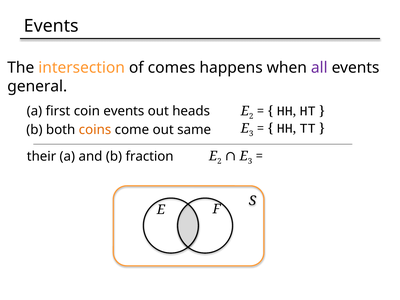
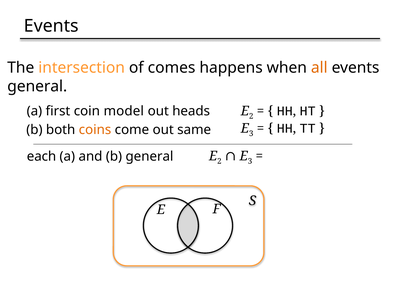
all colour: purple -> orange (319, 68)
coin events: events -> model (124, 111)
their: their -> each (42, 156)
b fraction: fraction -> general (149, 156)
